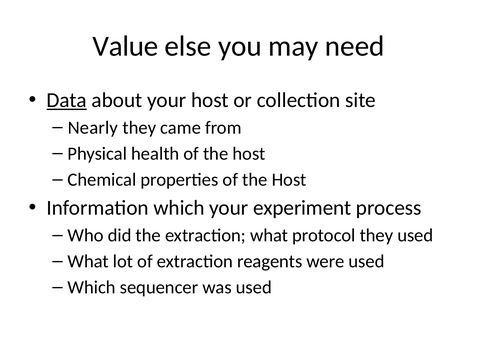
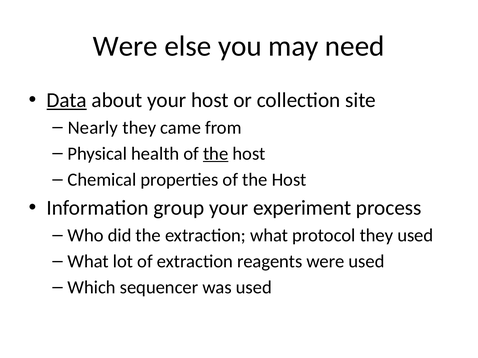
Value: Value -> Were (125, 46)
the underline: none -> present (216, 154)
Information which: which -> group (179, 208)
